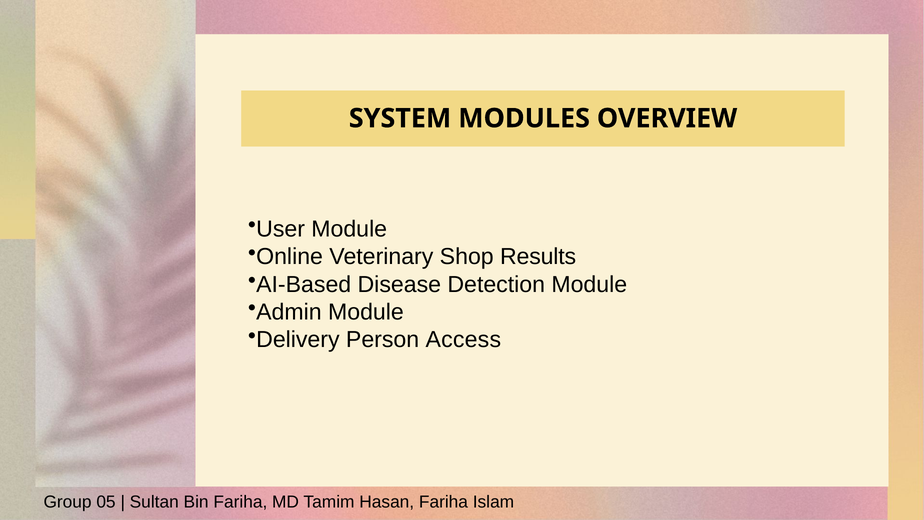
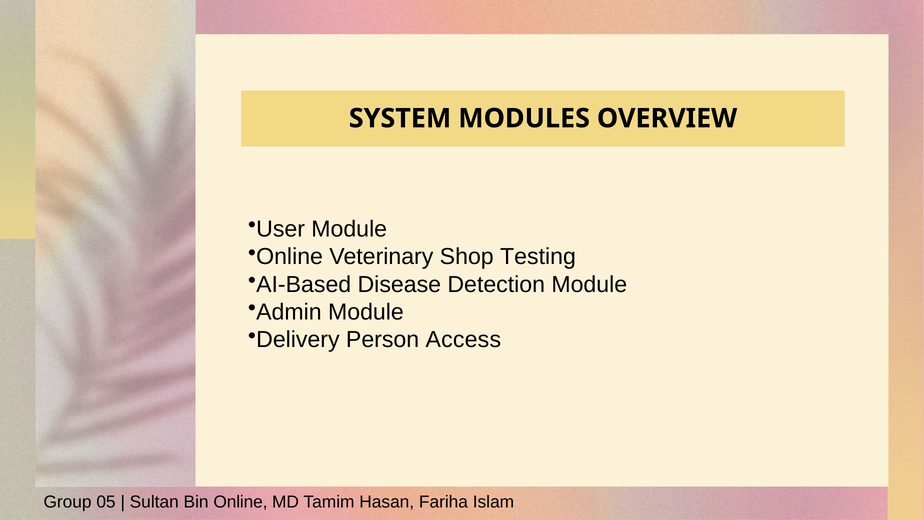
Results: Results -> Testing (538, 257)
Bin Fariha: Fariha -> Online (240, 502)
